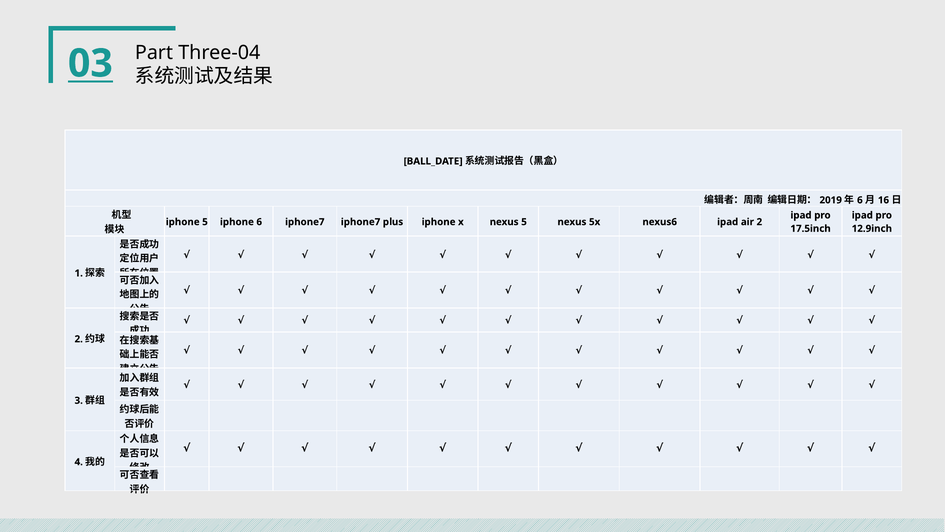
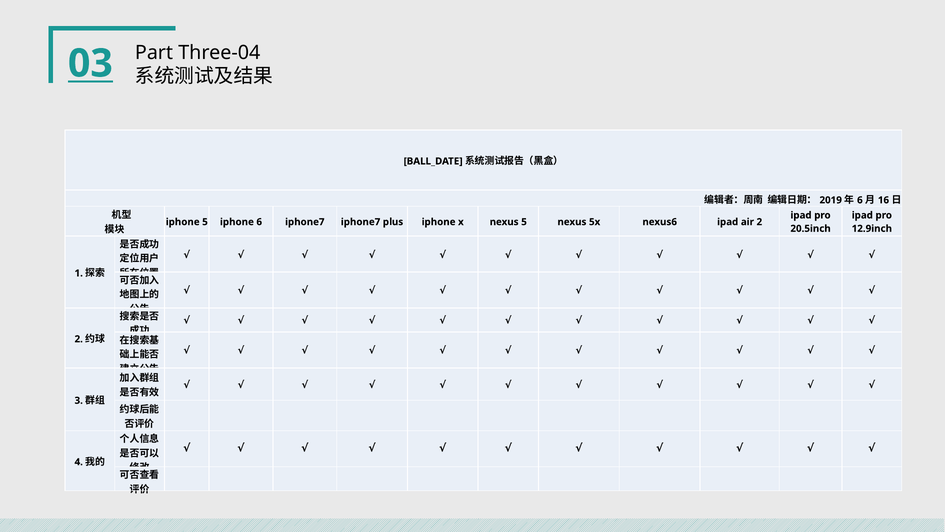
17.5inch: 17.5inch -> 20.5inch (811, 228)
